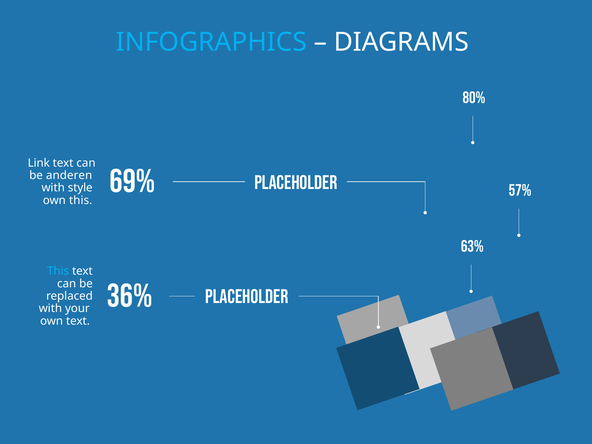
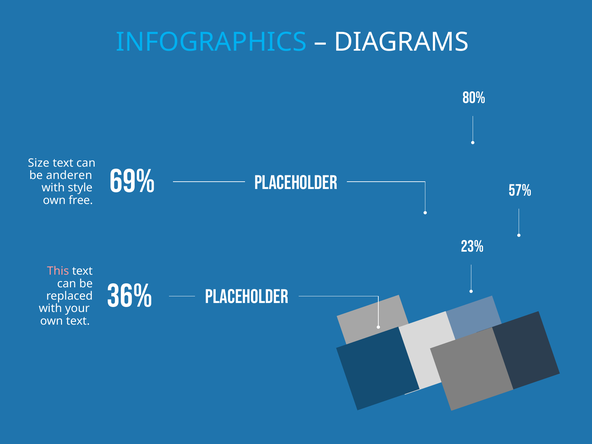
Link: Link -> Size (39, 163)
own this: this -> free (81, 200)
63%: 63% -> 23% (472, 246)
This colour: light blue -> pink (58, 271)
